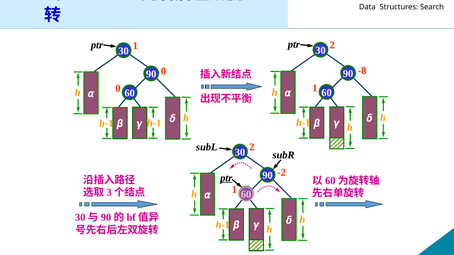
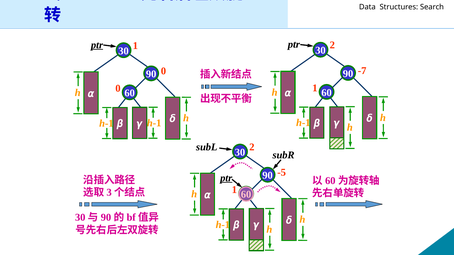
ptr underline: none -> present (97, 45)
-8: -8 -> -7 (362, 71)
-2: -2 -> -5 (282, 173)
